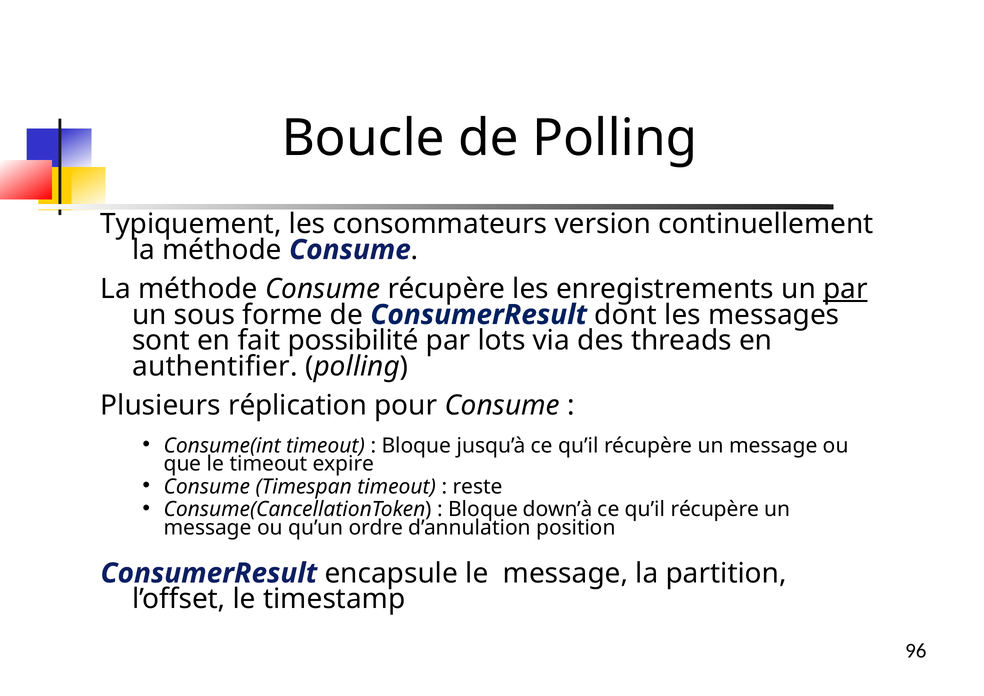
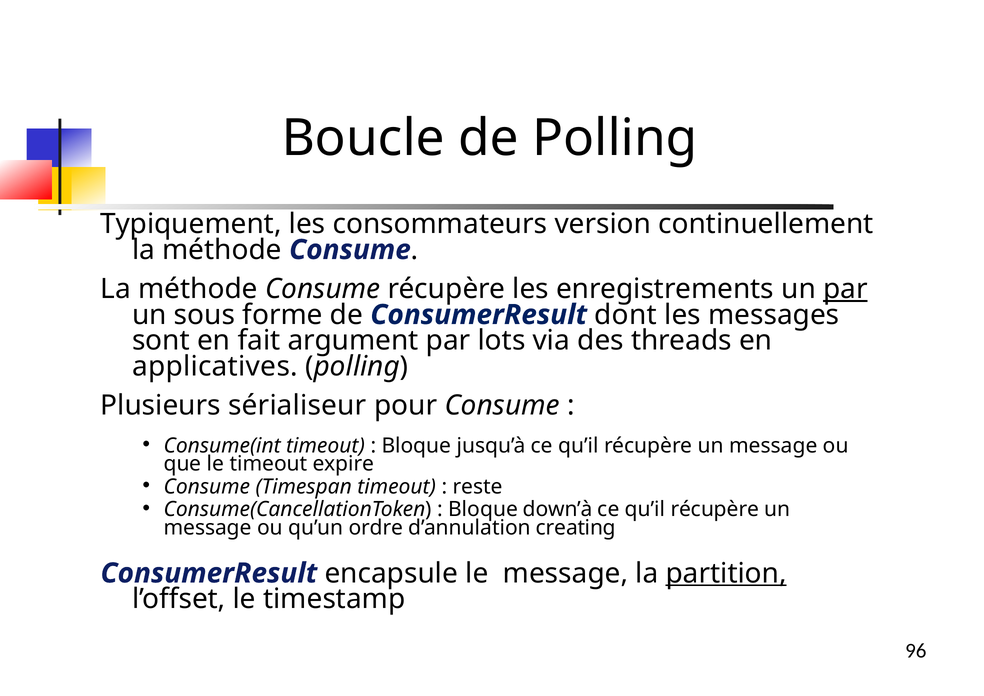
possibilité: possibilité -> argument (353, 341)
authentifier: authentifier -> applicatives (215, 366)
réplication: réplication -> sérialiseur (297, 405)
position: position -> creating (576, 527)
partition underline: none -> present (726, 573)
